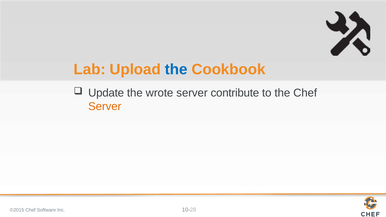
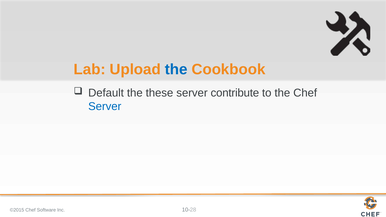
Update: Update -> Default (106, 93)
wrote: wrote -> these (160, 93)
Server colour: orange -> blue (105, 106)
